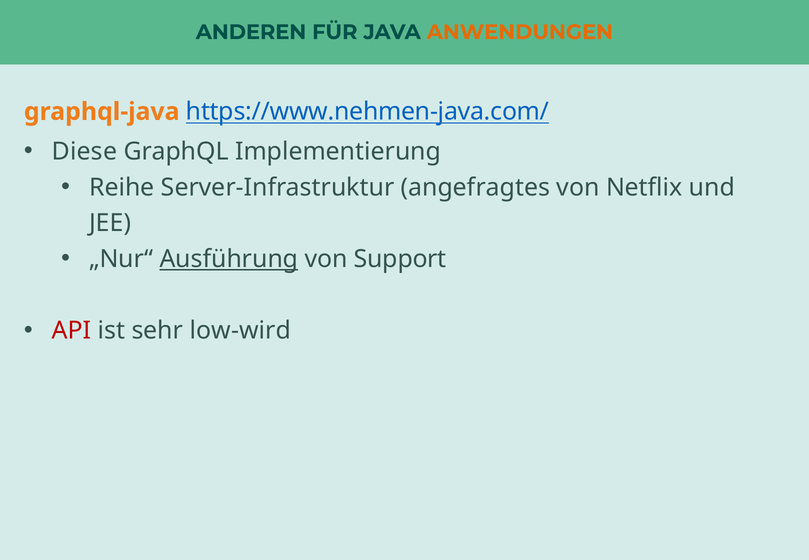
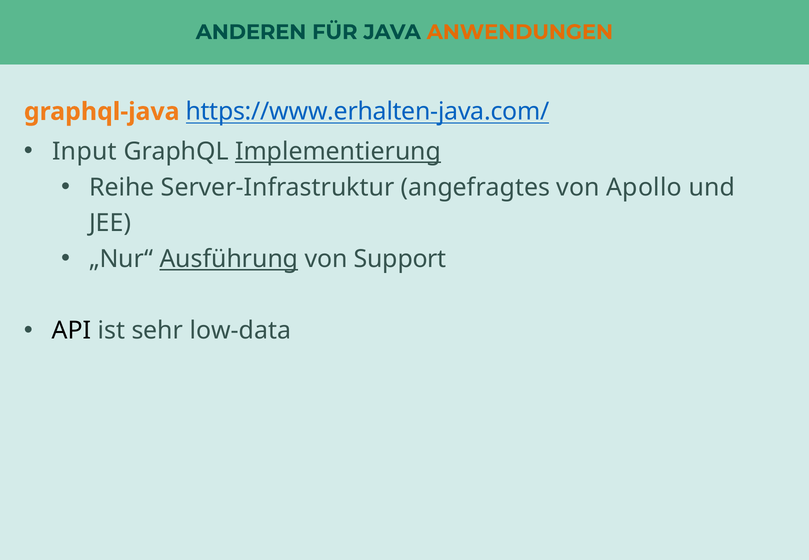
https://www.nehmen-java.com/: https://www.nehmen-java.com/ -> https://www.erhalten-java.com/ (368, 112)
Diese: Diese -> Input (84, 152)
Implementierung underline: none -> present (338, 152)
Netflix: Netflix -> Apollo (644, 187)
API colour: red -> black (72, 331)
low-wird: low-wird -> low-data (240, 331)
